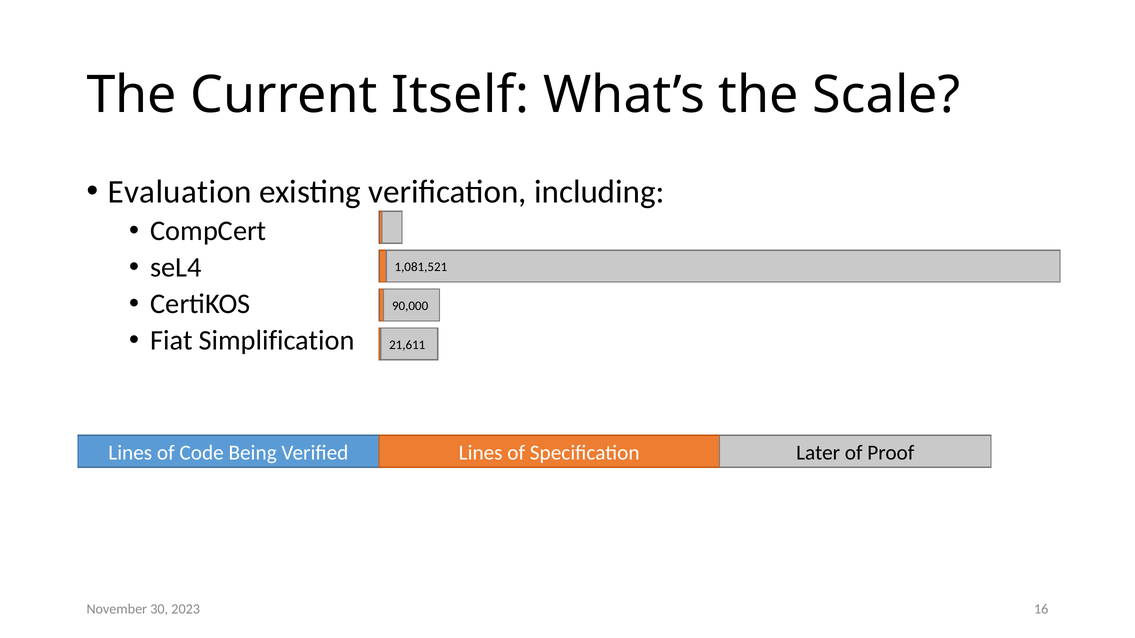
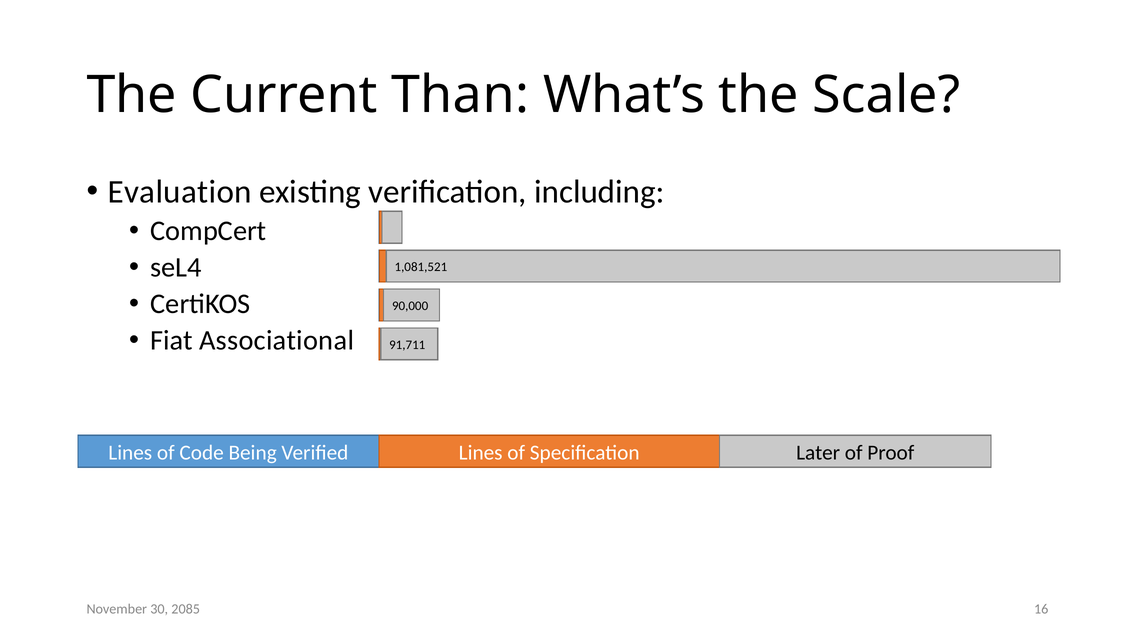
Itself: Itself -> Than (460, 95)
Simplification: Simplification -> Associational (277, 341)
21,611: 21,611 -> 91,711 (407, 345)
2023: 2023 -> 2085 (186, 610)
